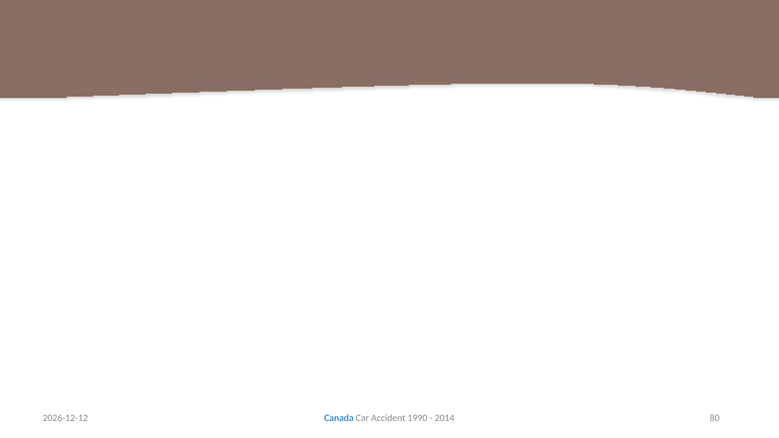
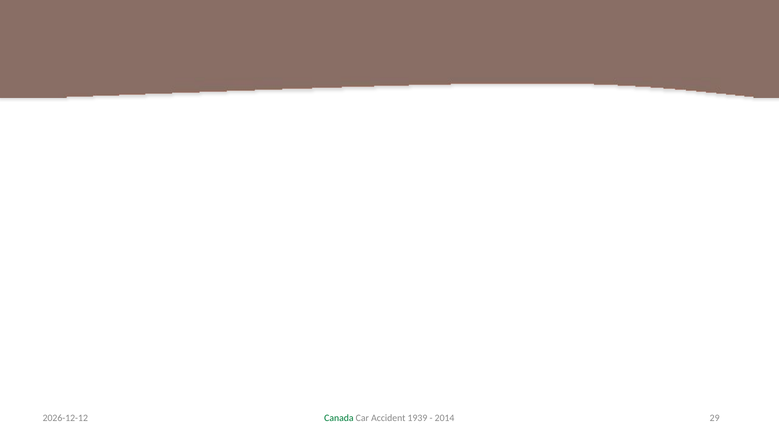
Canada colour: blue -> green (339, 418)
1990: 1990 -> 1939 (417, 418)
80: 80 -> 29 (715, 418)
